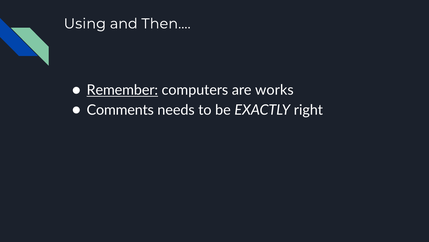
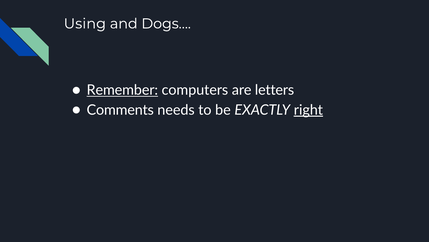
Then…: Then… -> Dogs… (166, 24)
works: works -> letters (275, 90)
right underline: none -> present (308, 110)
